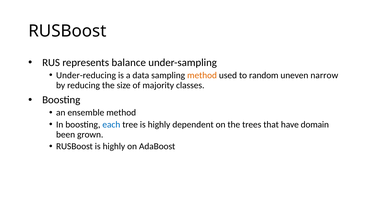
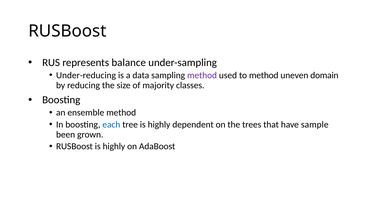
method colour: orange -> purple (202, 75)
to random: random -> method (264, 75)
narrow: narrow -> domain (324, 75)
domain: domain -> sample (315, 125)
